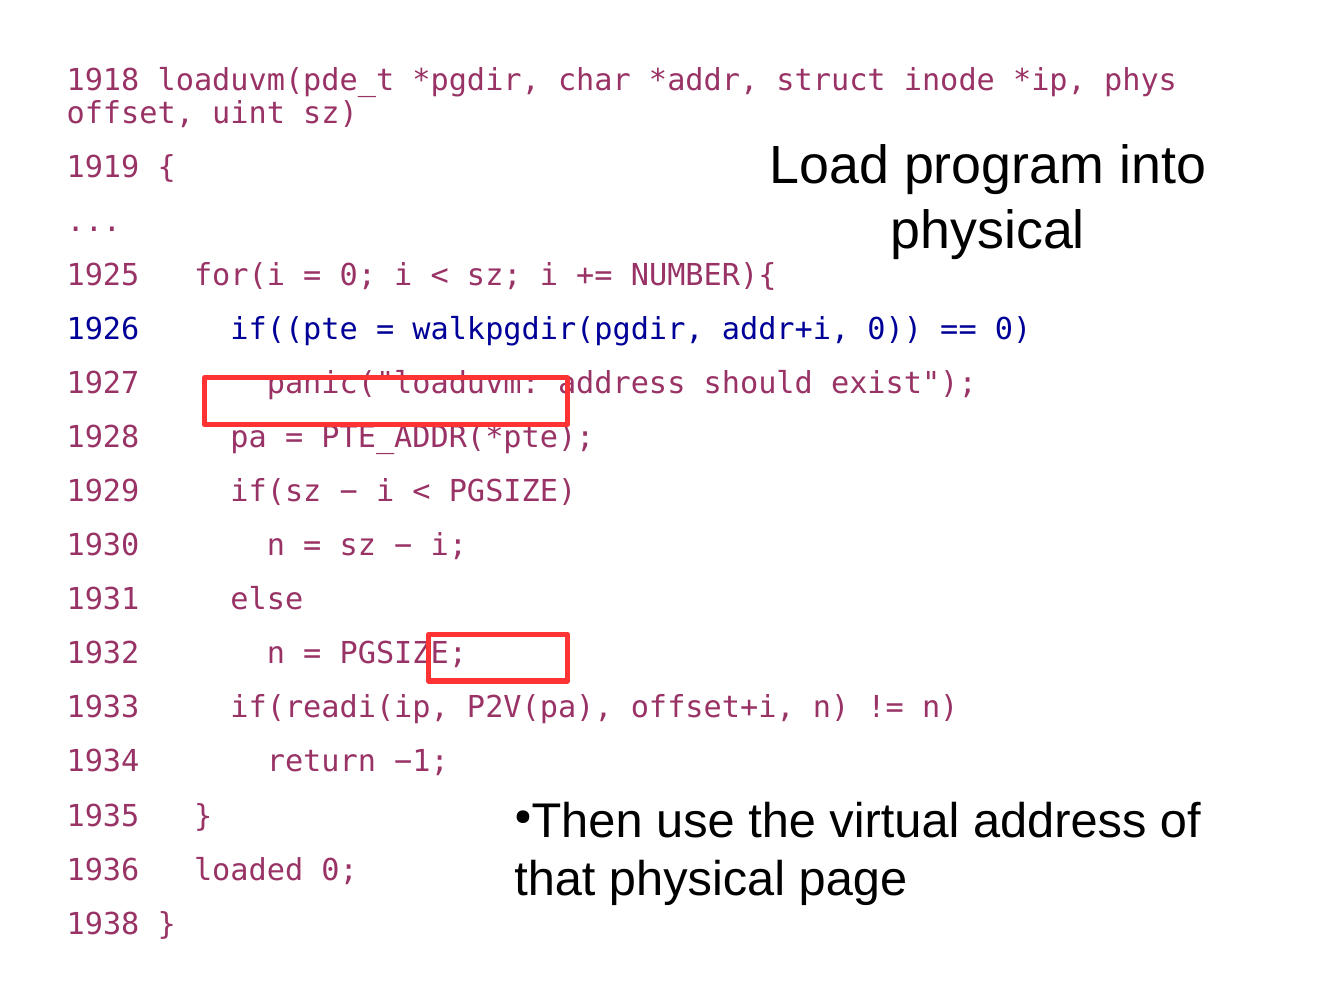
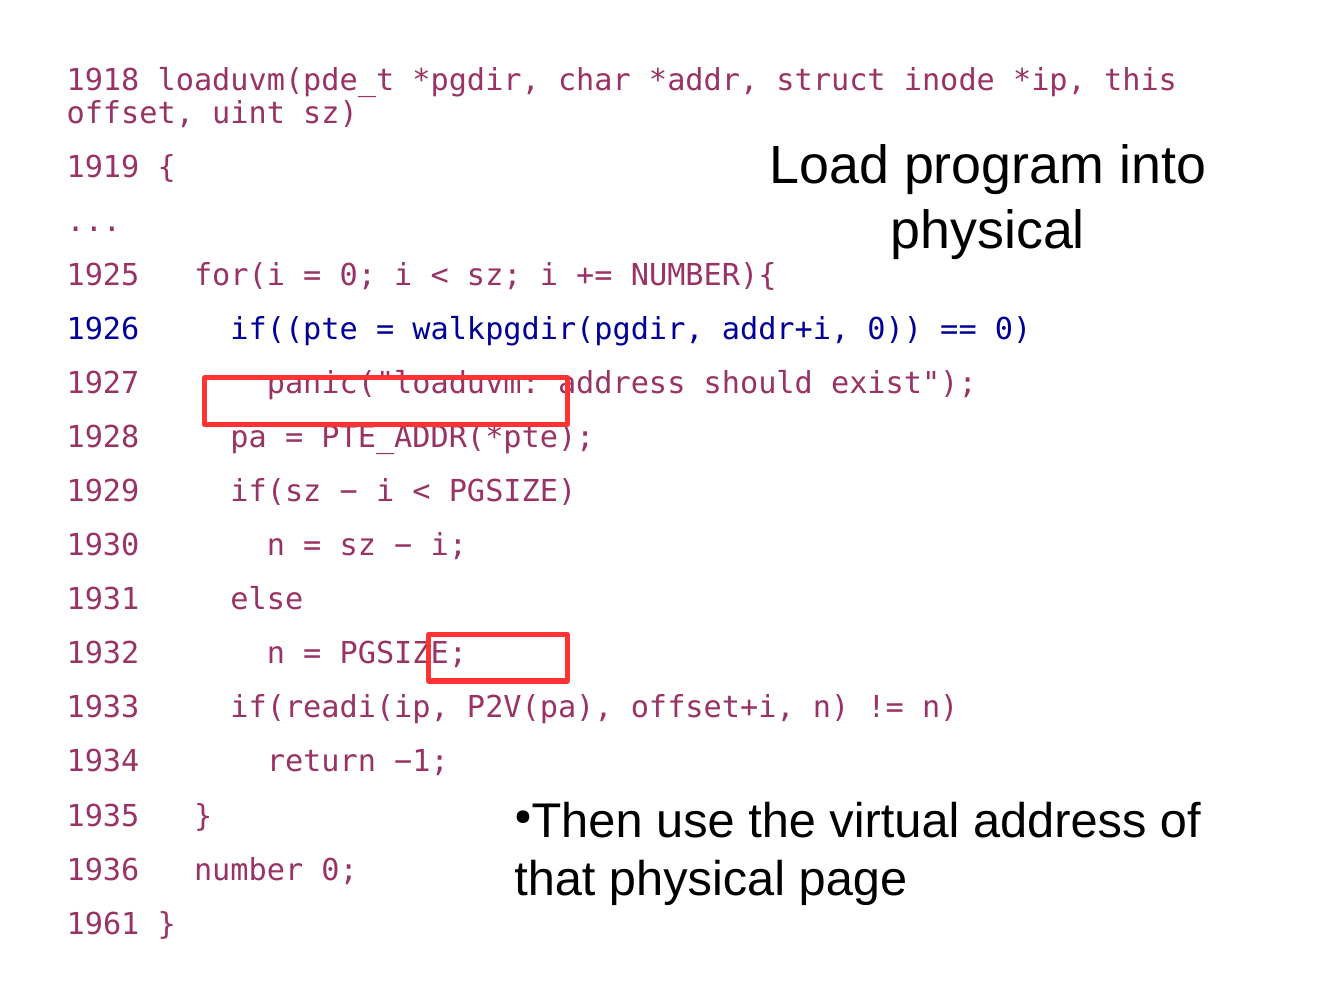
phys: phys -> this (1141, 81)
loaded: loaded -> number (249, 870)
1938: 1938 -> 1961 (103, 925)
